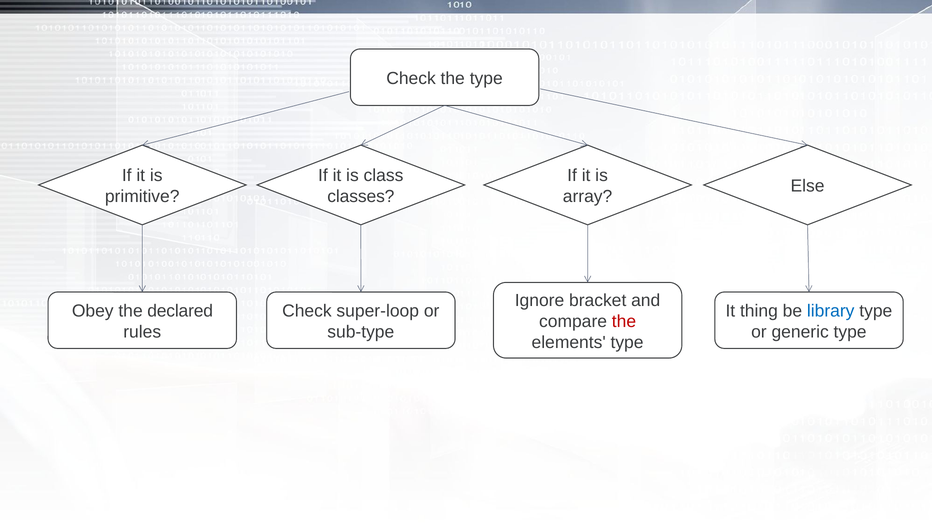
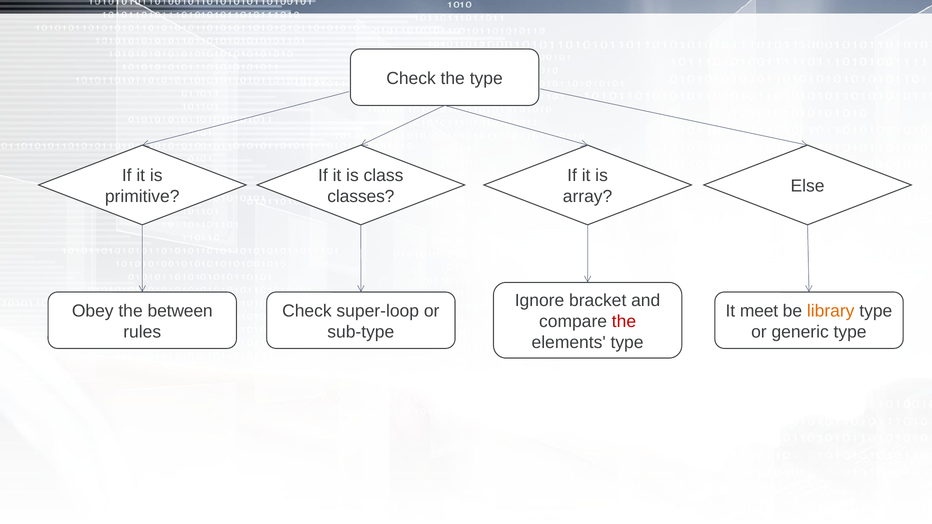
declared: declared -> between (180, 311)
thing: thing -> meet (759, 311)
library colour: blue -> orange (831, 311)
